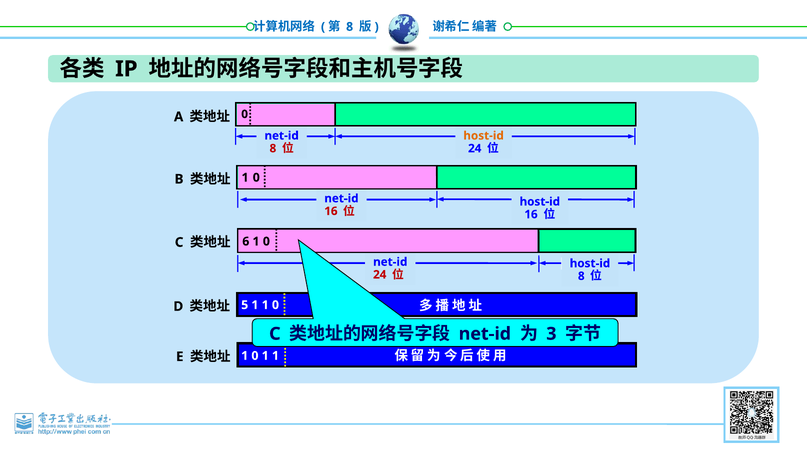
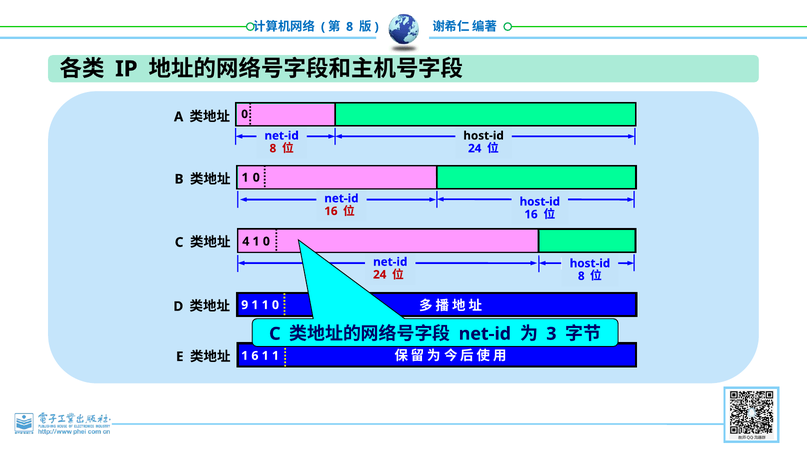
host-id colour: orange -> black (484, 136)
6: 6 -> 4 (246, 241)
5: 5 -> 9 (245, 305)
0: 0 -> 6 (255, 356)
